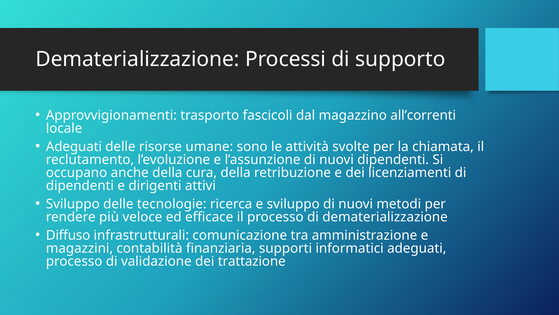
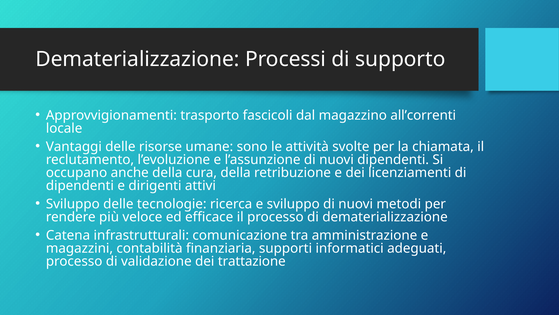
Adeguati: Adeguati -> Vantaggi (74, 146)
Diffuso: Diffuso -> Catena (68, 235)
